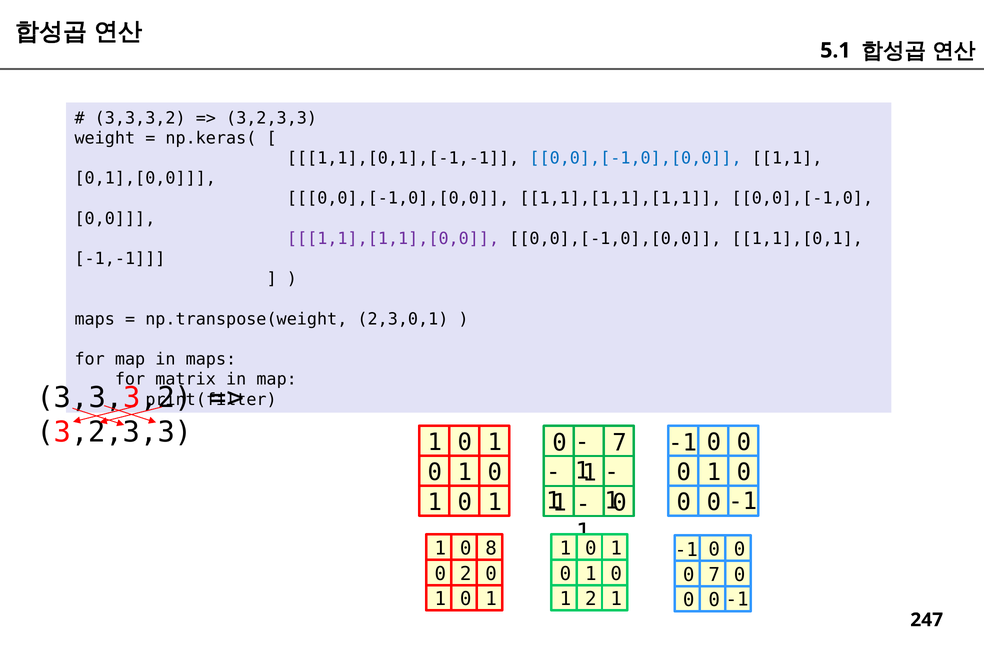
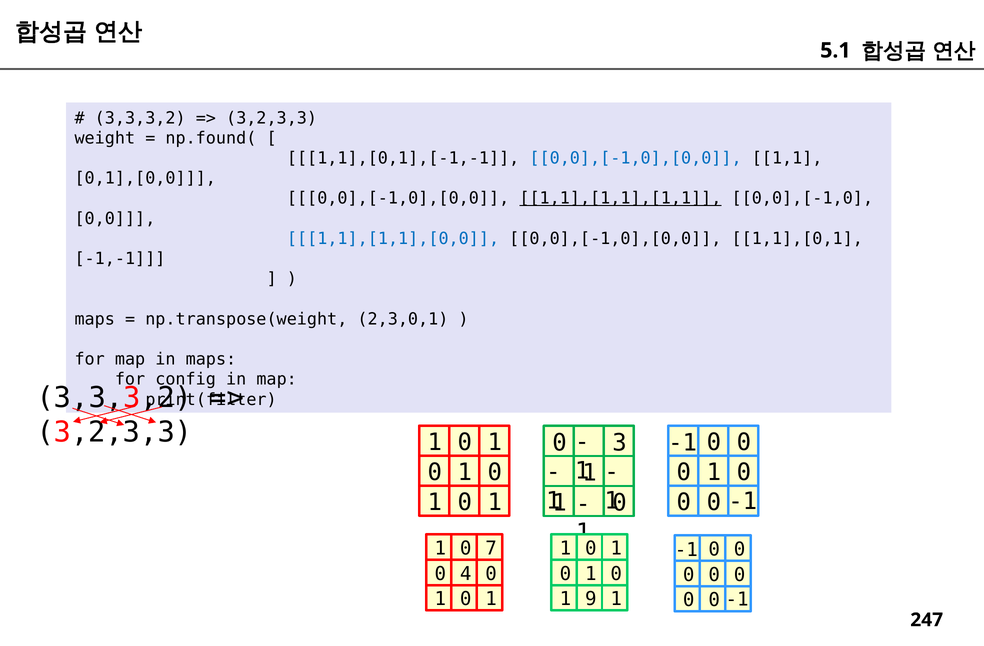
np.keras(: np.keras( -> np.found( (211, 138)
1,1],[1,1],[1,1 underline: none -> present (620, 199)
1,1],[1,1],[0,0 colour: purple -> blue (393, 239)
matrix: matrix -> config (186, 380)
7: 7 -> 3 (620, 443)
8: 8 -> 7 (491, 549)
0 2: 2 -> 4 (466, 574)
7: 7 -> 0 (714, 575)
1 2: 2 -> 9 (591, 599)
